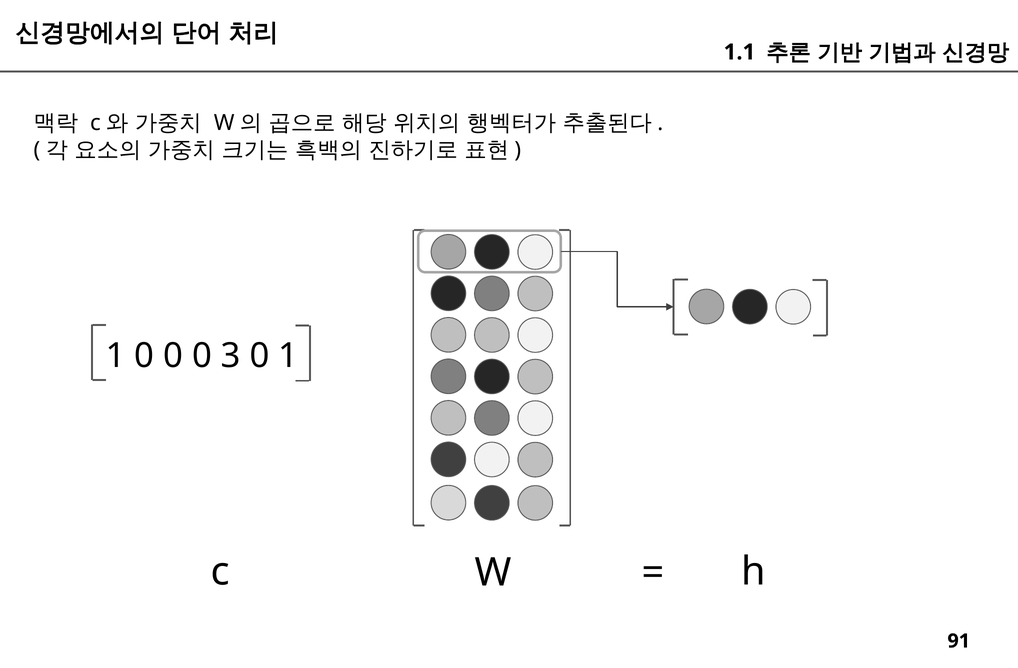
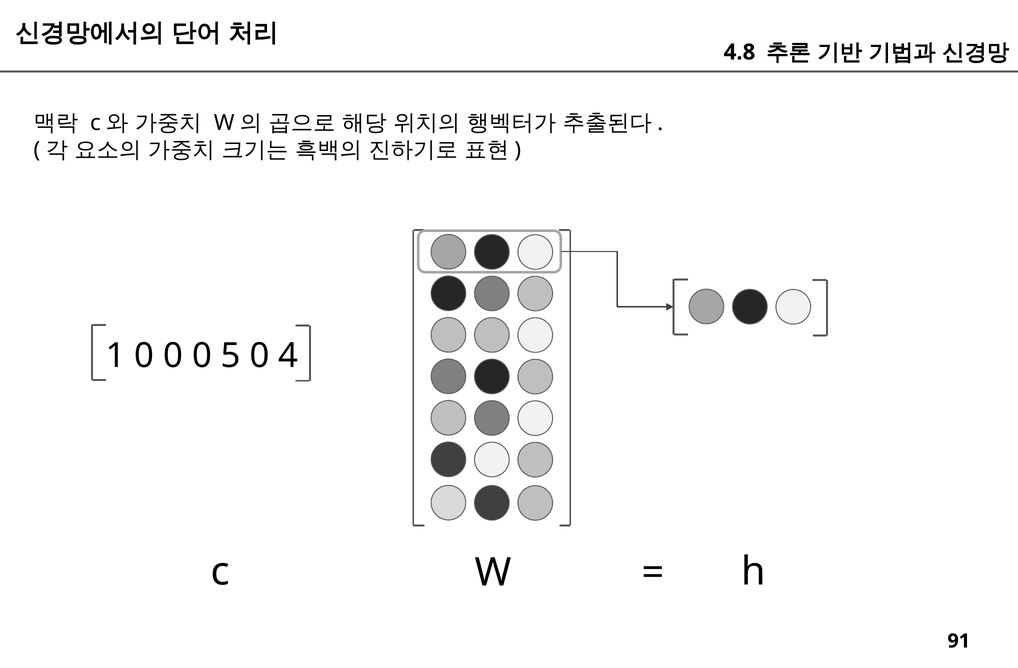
1.1: 1.1 -> 4.8 (739, 52)
3: 3 -> 5 (231, 356)
0 1: 1 -> 4 (288, 356)
